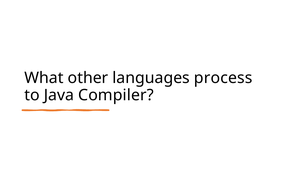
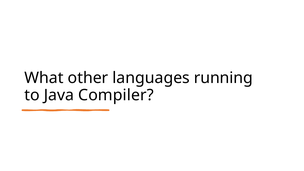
process: process -> running (223, 78)
